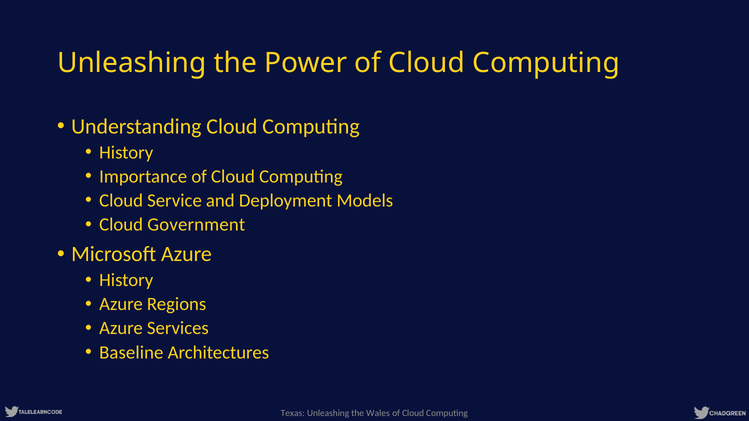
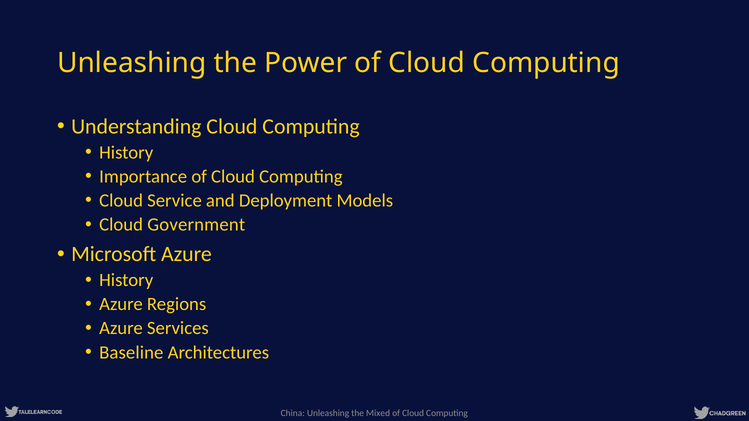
Texas: Texas -> China (293, 413)
Wales: Wales -> Mixed (378, 413)
